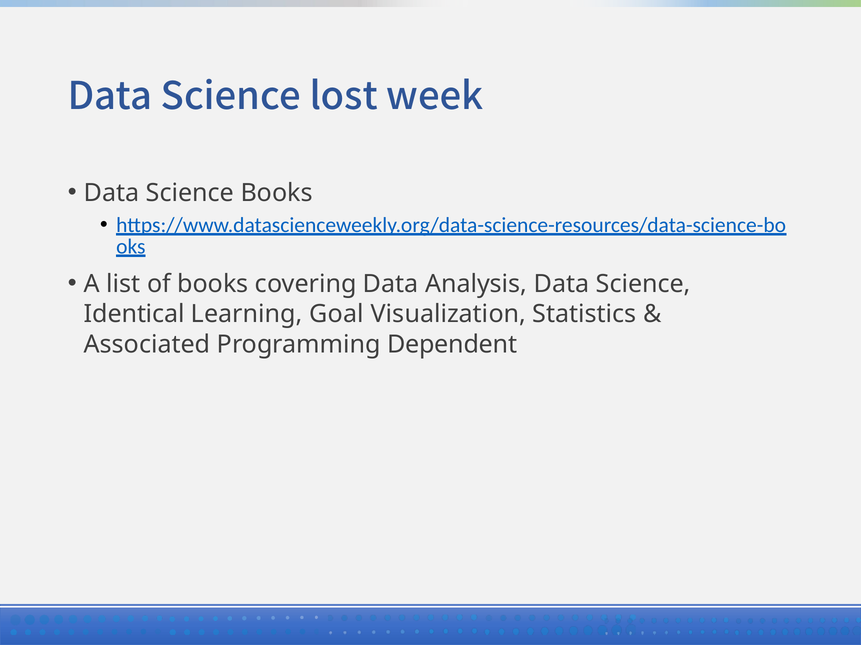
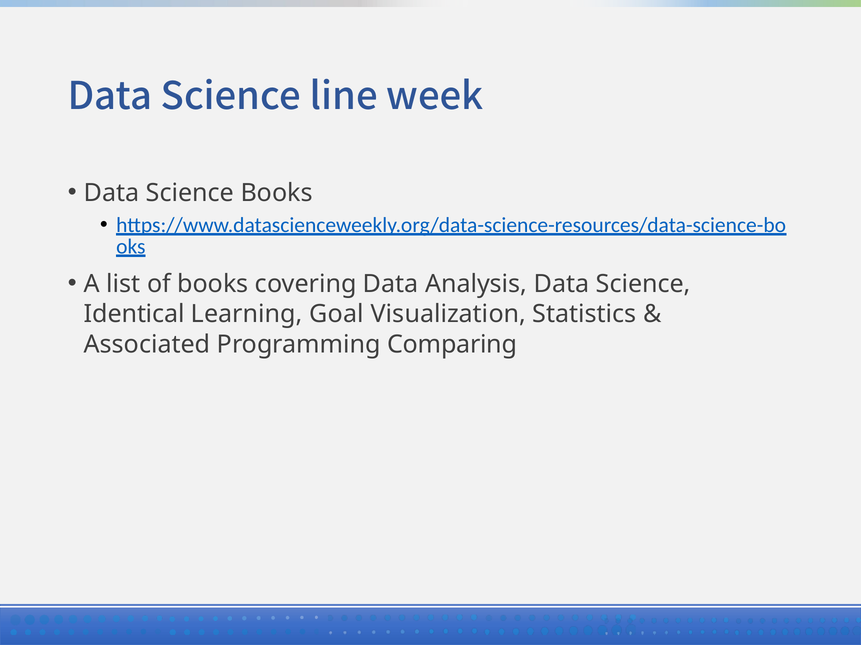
lost: lost -> line (344, 97)
Dependent: Dependent -> Comparing (452, 345)
